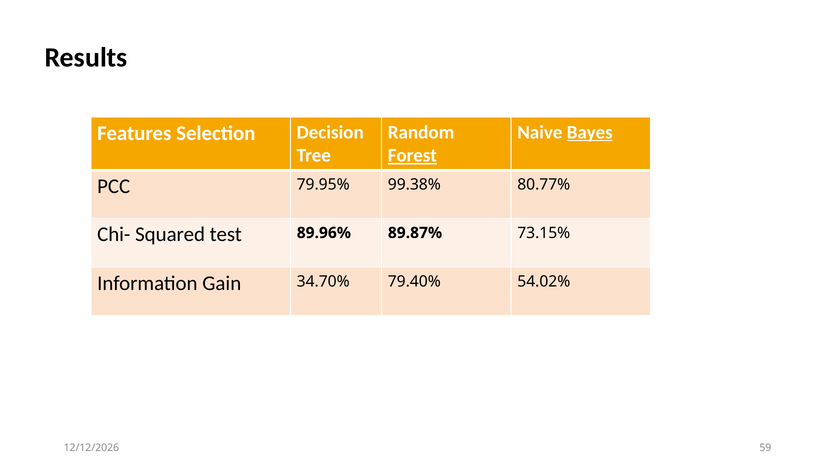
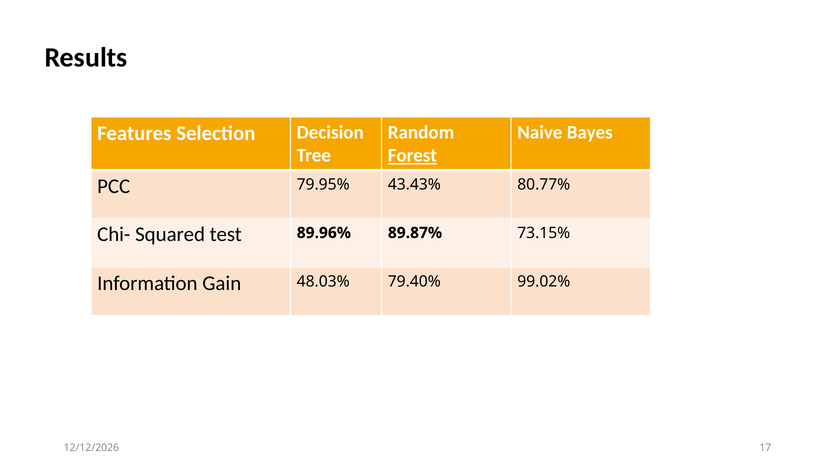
Bayes underline: present -> none (590, 132)
99.38%: 99.38% -> 43.43% (414, 185)
34.70%: 34.70% -> 48.03% (323, 282)
54.02%: 54.02% -> 99.02% (544, 282)
59: 59 -> 17 (765, 448)
